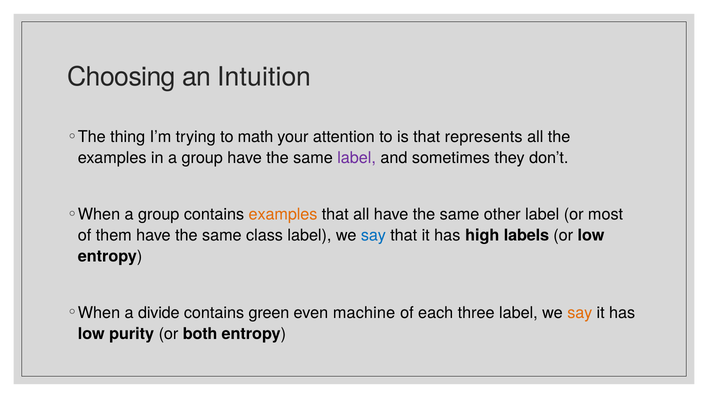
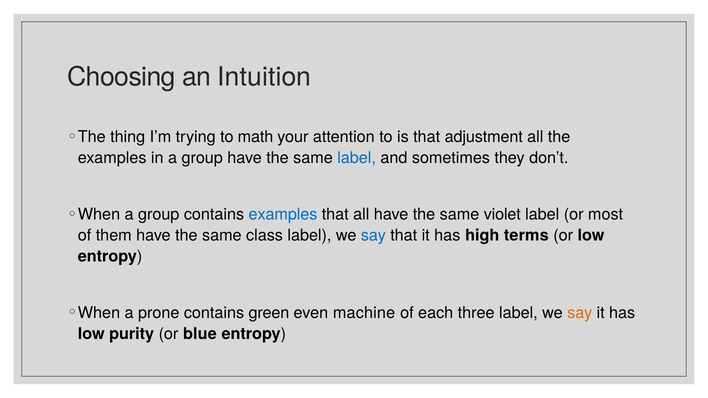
represents: represents -> adjustment (484, 137)
label colour: purple -> blue (357, 158)
examples colour: orange -> blue (283, 215)
other: other -> violet (502, 215)
labels: labels -> terms (526, 236)
divide: divide -> prone (159, 313)
both: both -> blue (200, 334)
